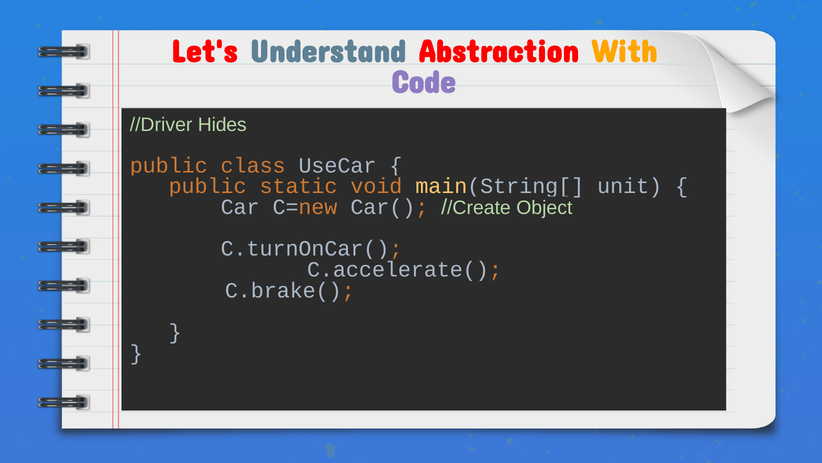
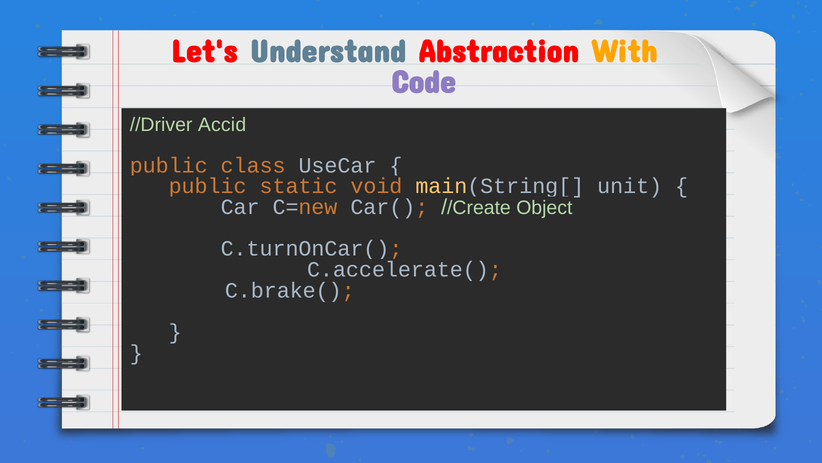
Hides: Hides -> Accid (222, 125)
